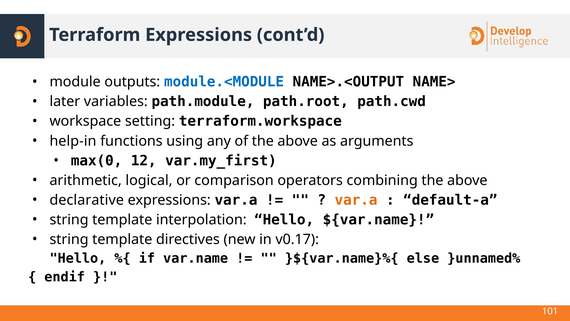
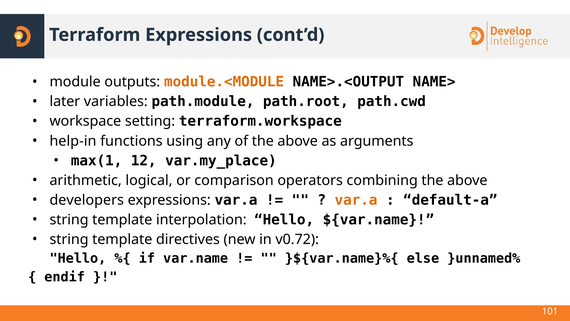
module.<MODULE colour: blue -> orange (224, 82)
max(0: max(0 -> max(1 (97, 160)
var.my_first: var.my_first -> var.my_place (221, 160)
declarative: declarative -> developers (87, 200)
v0.17: v0.17 -> v0.72 (297, 239)
